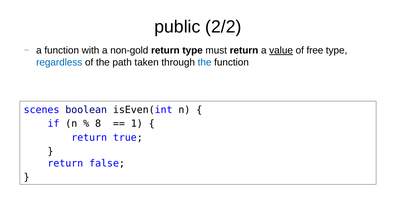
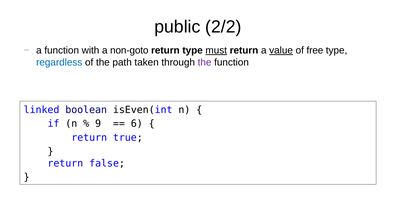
non-gold: non-gold -> non-goto (129, 50)
must underline: none -> present (216, 50)
the colour: blue -> purple (205, 62)
scenes: scenes -> linked (42, 110)
8: 8 -> 9 (98, 124)
1: 1 -> 6 (137, 124)
